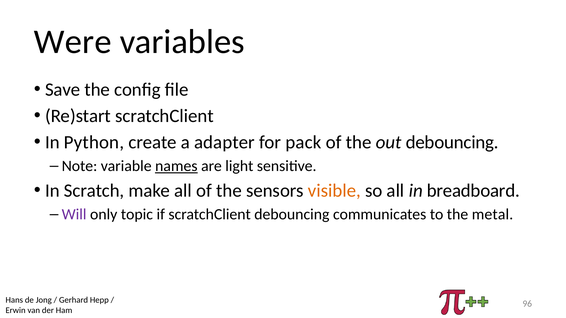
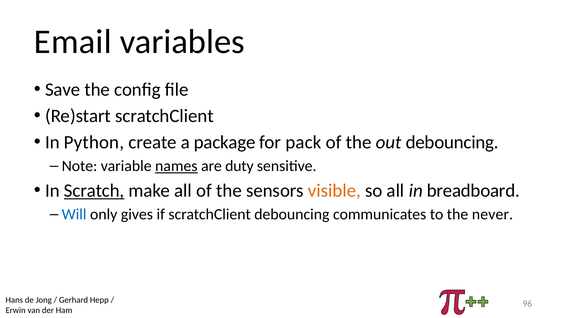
Were: Were -> Email (73, 42)
adapter: adapter -> package (225, 143)
light: light -> duty (239, 166)
Scratch underline: none -> present (94, 191)
Will colour: purple -> blue (74, 215)
topic: topic -> gives (137, 215)
metal: metal -> never (493, 215)
